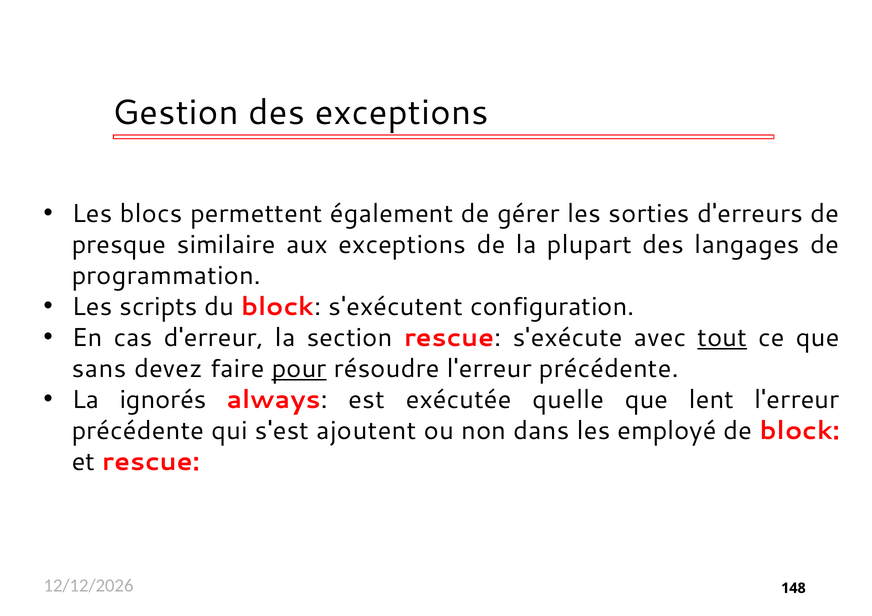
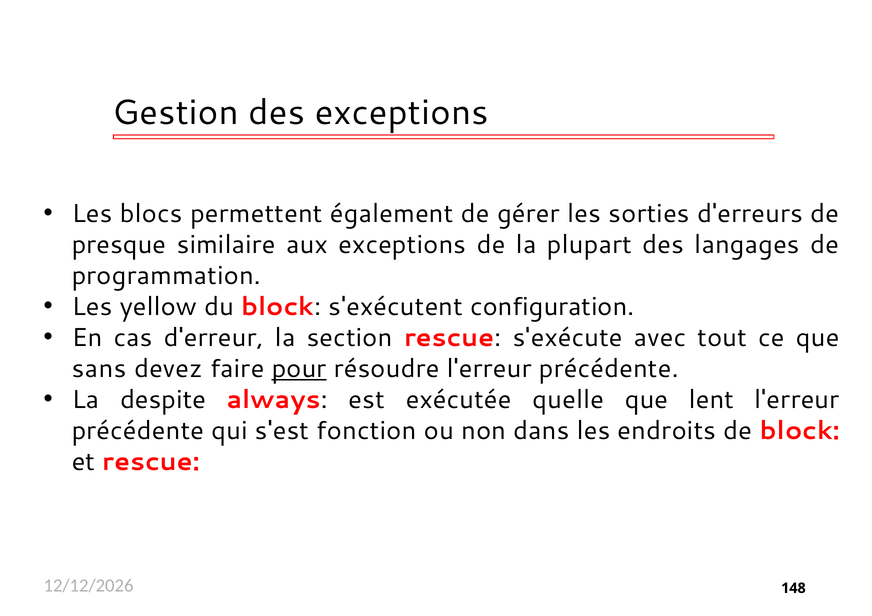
scripts: scripts -> yellow (158, 307)
tout underline: present -> none (722, 338)
ignorés: ignorés -> despite (163, 400)
ajoutent: ajoutent -> fonction (367, 431)
employé: employé -> endroits (667, 431)
